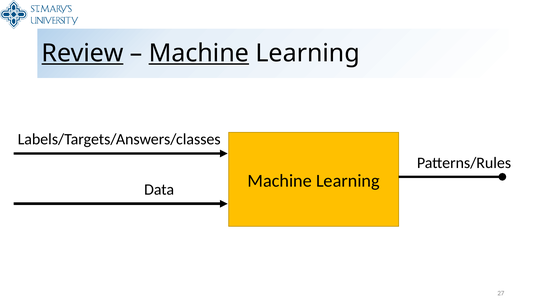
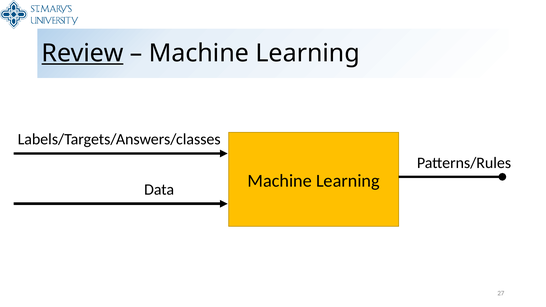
Machine underline: present -> none (199, 53)
